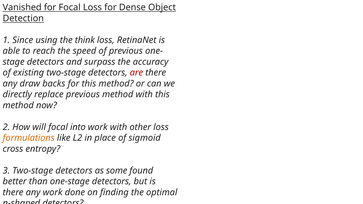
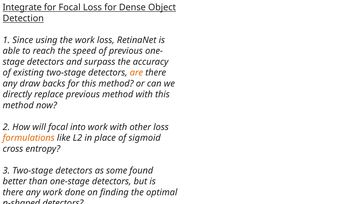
Vanished: Vanished -> Integrate (22, 7)
the think: think -> work (85, 40)
are colour: red -> orange (136, 73)
